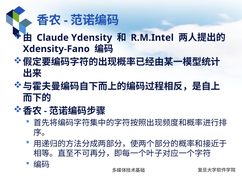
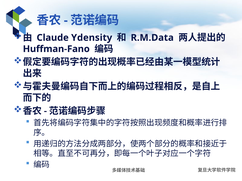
R.M.Intel: R.M.Intel -> R.M.Data (152, 38)
Xdensity-Fano: Xdensity-Fano -> Huffman-Fano (56, 49)
